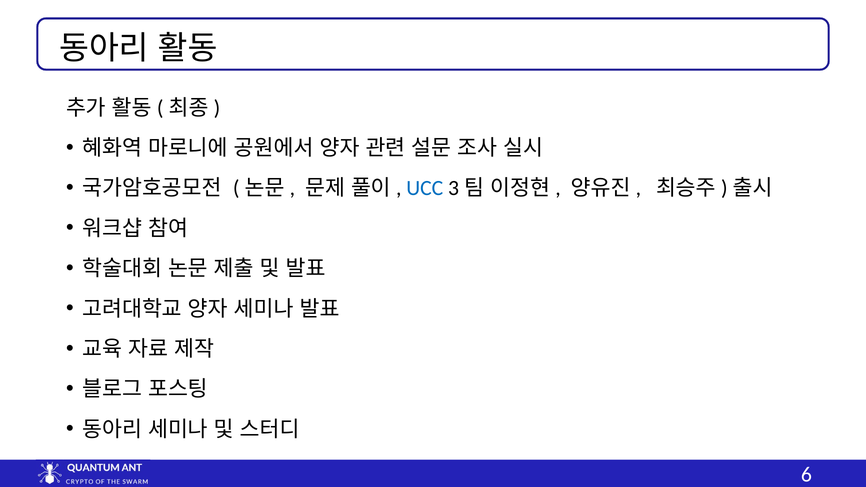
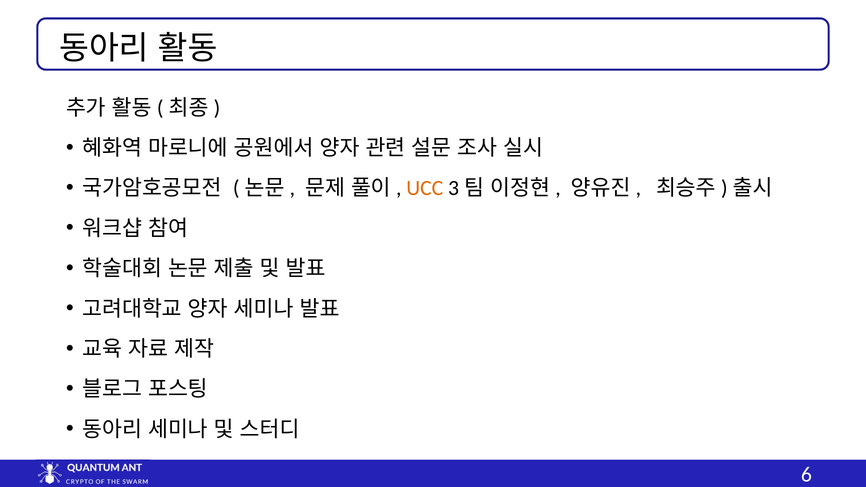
UCC colour: blue -> orange (425, 188)
